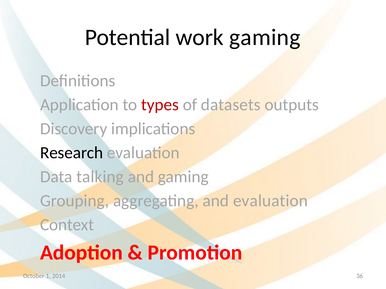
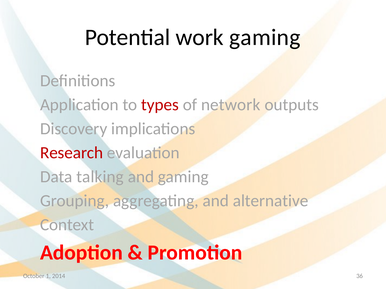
datasets: datasets -> network (231, 105)
Research colour: black -> red (72, 153)
and evaluation: evaluation -> alternative (271, 201)
